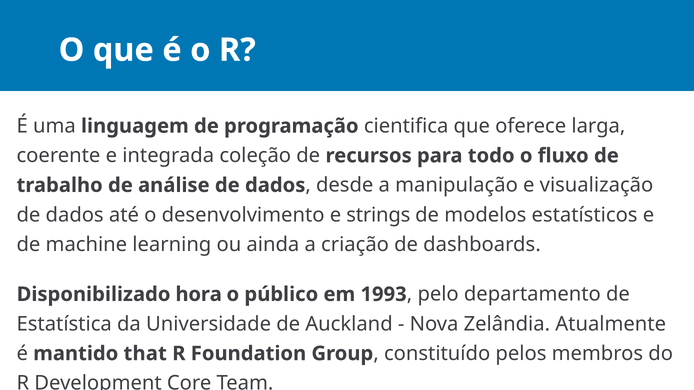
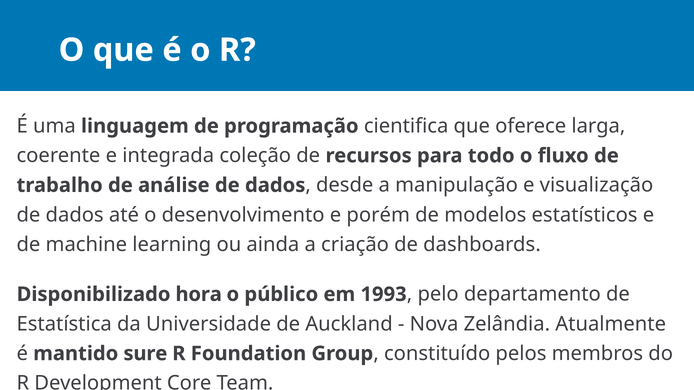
strings: strings -> porém (378, 215)
that: that -> sure (145, 354)
